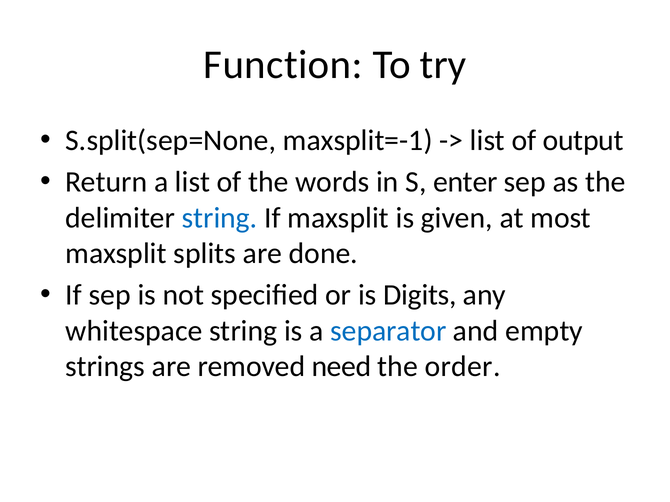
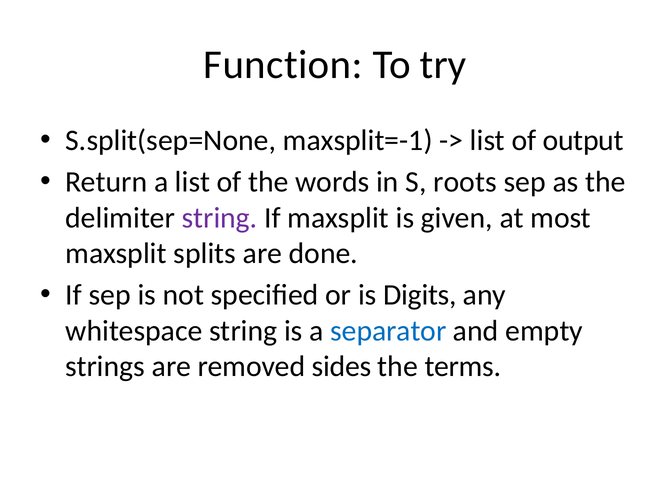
enter: enter -> roots (465, 182)
string colour: blue -> purple (220, 218)
need: need -> sides (342, 367)
order: order -> terms (463, 367)
